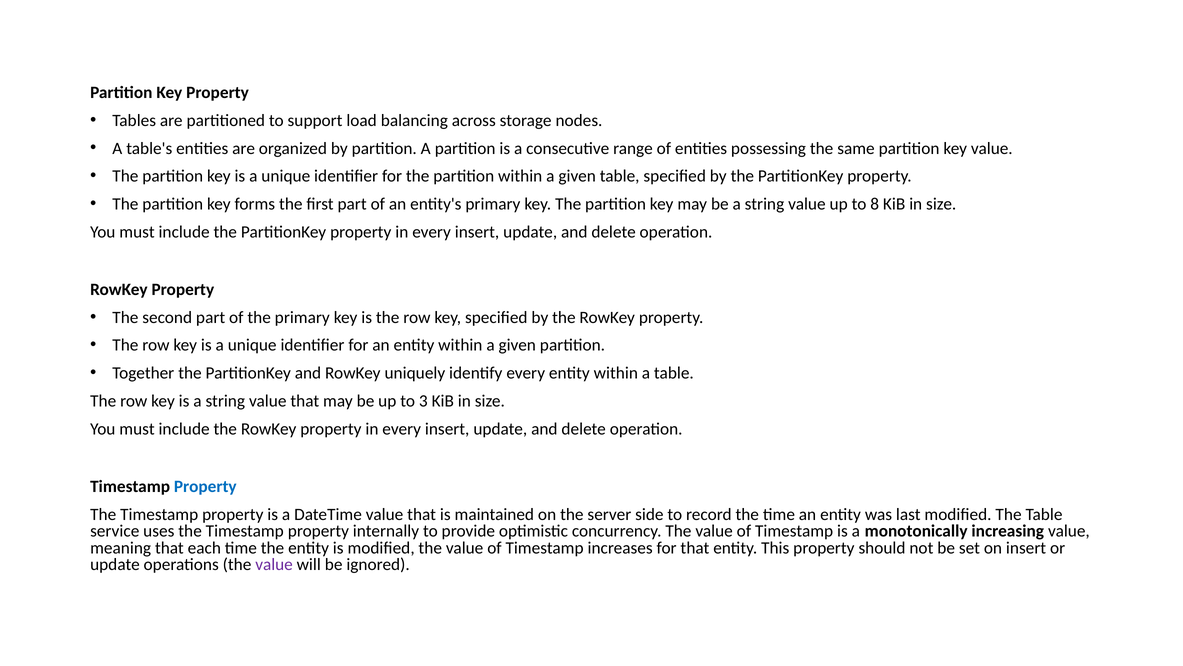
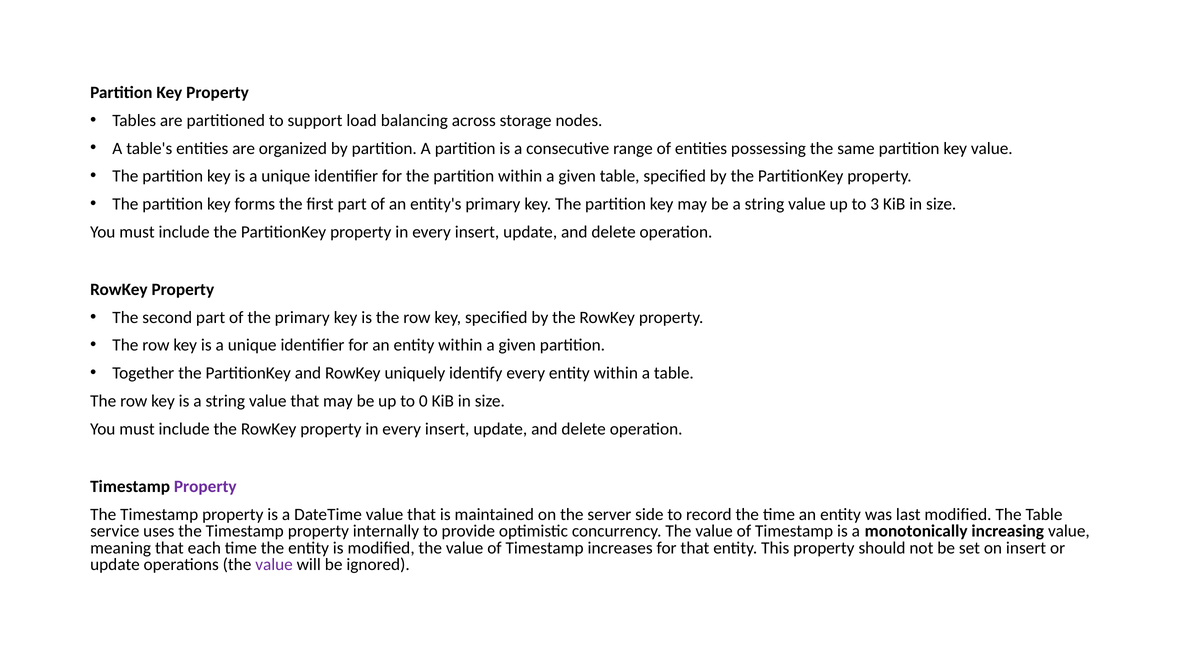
8: 8 -> 3 (875, 204)
3: 3 -> 0 (423, 401)
Property colour: blue -> purple (205, 486)
